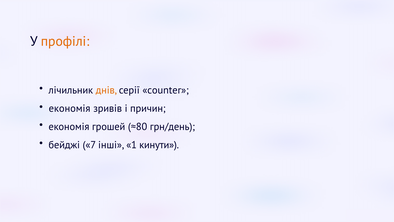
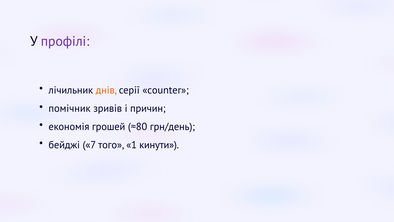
профілі colour: orange -> purple (65, 41)
економія: економія -> помічник (70, 108)
інші: інші -> того (111, 145)
